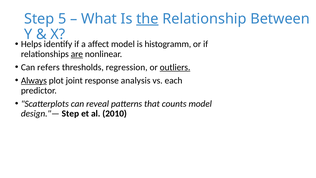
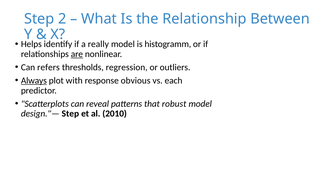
5: 5 -> 2 (62, 19)
the underline: present -> none (147, 19)
affect: affect -> really (98, 44)
outliers underline: present -> none (175, 67)
joint: joint -> with (74, 80)
analysis: analysis -> obvious (136, 80)
counts: counts -> robust (174, 104)
